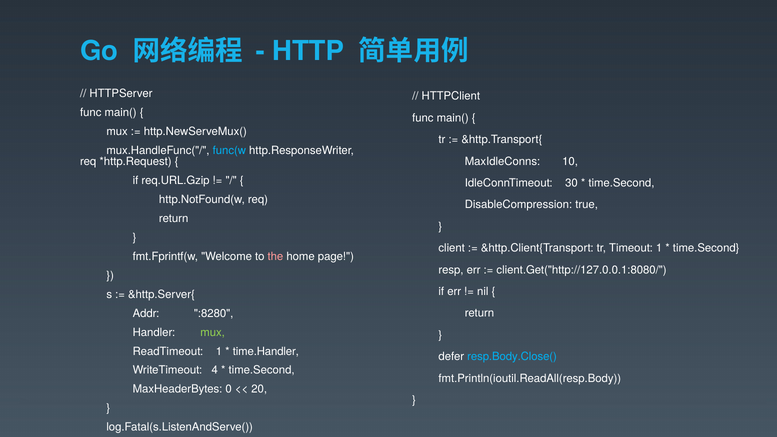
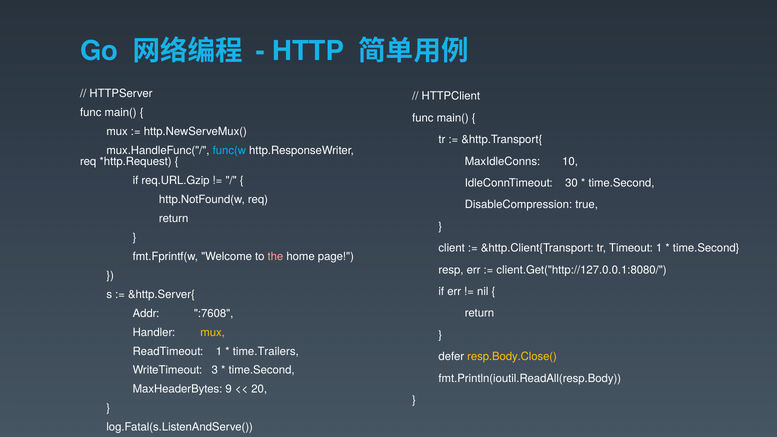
:8280: :8280 -> :7608 (214, 313)
mux colour: light green -> yellow (213, 332)
time.Handler: time.Handler -> time.Trailers (266, 351)
resp.Body.Close( colour: light blue -> yellow (512, 357)
4: 4 -> 3 (215, 370)
0: 0 -> 9 (229, 389)
